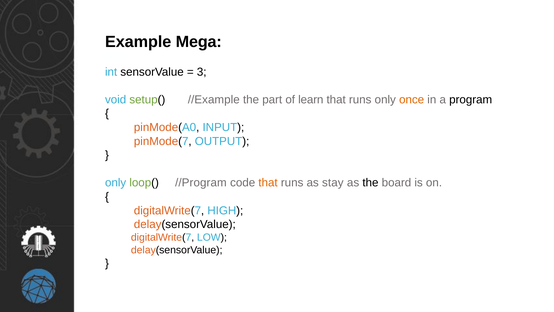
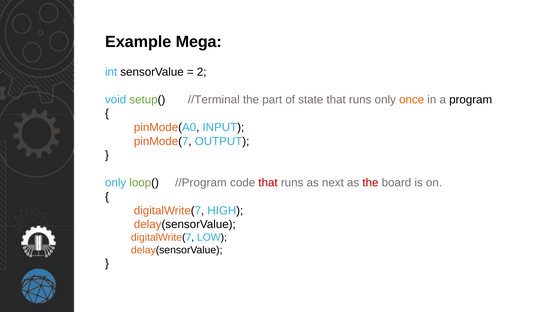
3: 3 -> 2 (202, 72)
//Example: //Example -> //Terminal (214, 99)
learn: learn -> state (311, 99)
that colour: orange -> red (268, 183)
stay: stay -> next (333, 183)
the colour: black -> red (370, 183)
